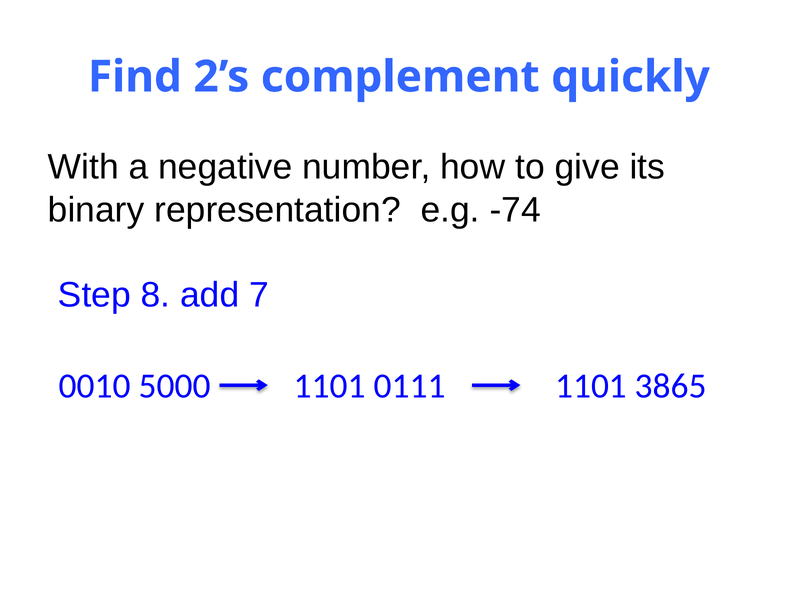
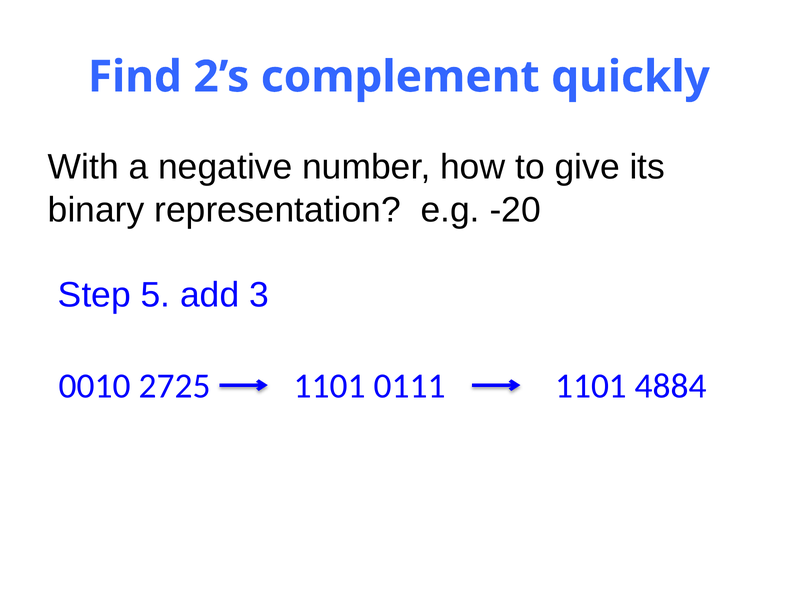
-74: -74 -> -20 (515, 210)
8: 8 -> 5 (156, 295)
7: 7 -> 3 (259, 295)
5000: 5000 -> 2725 (175, 386)
3865: 3865 -> 4884 (671, 386)
